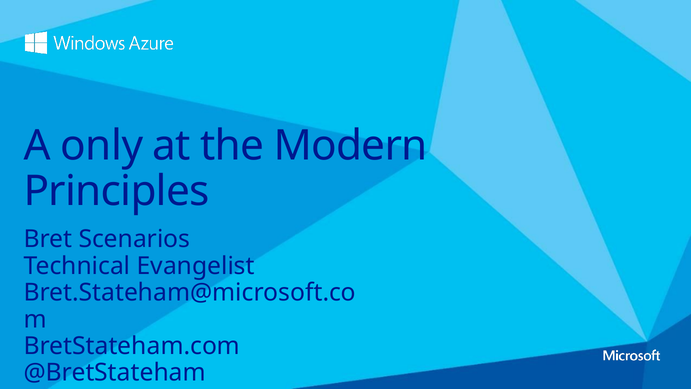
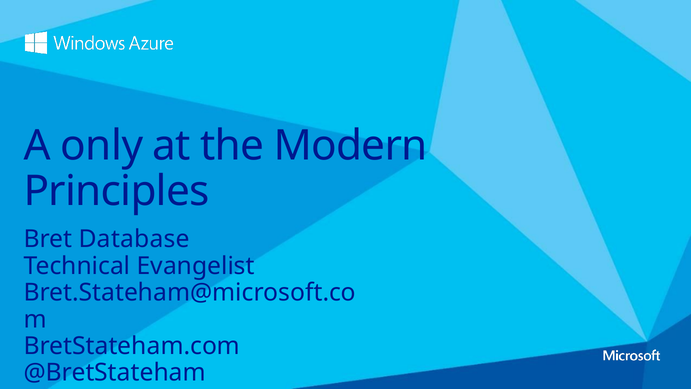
Scenarios: Scenarios -> Database (134, 239)
